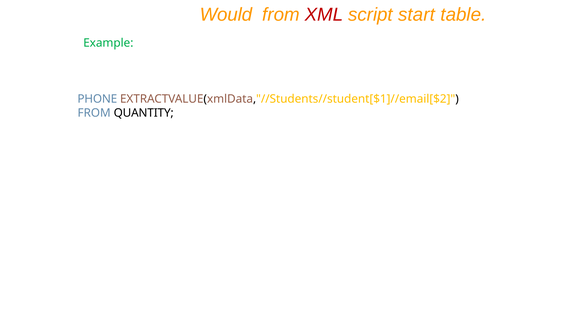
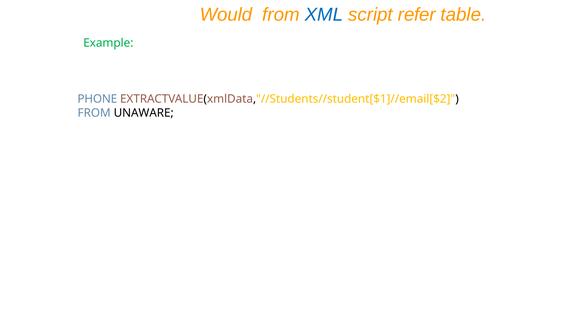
XML colour: red -> blue (324, 15)
start: start -> refer (417, 15)
QUANTITY: QUANTITY -> UNAWARE (144, 113)
